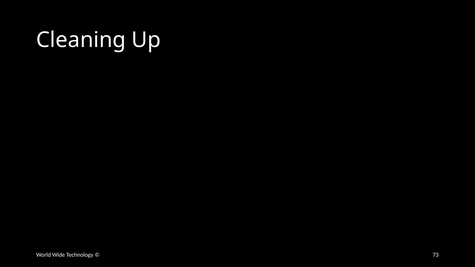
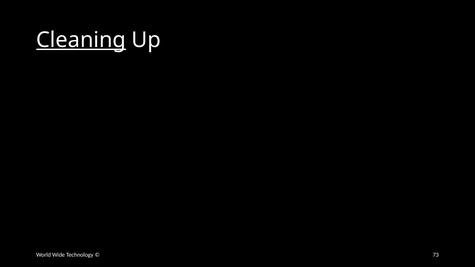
Cleaning underline: none -> present (81, 40)
